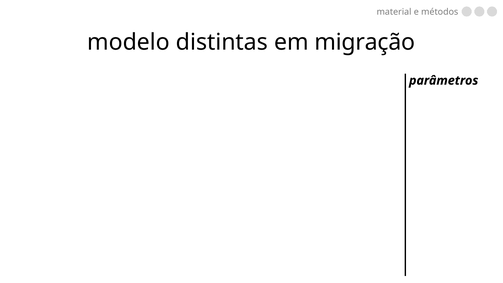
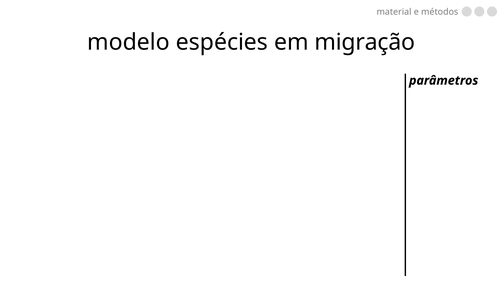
distintas: distintas -> espécies (222, 42)
